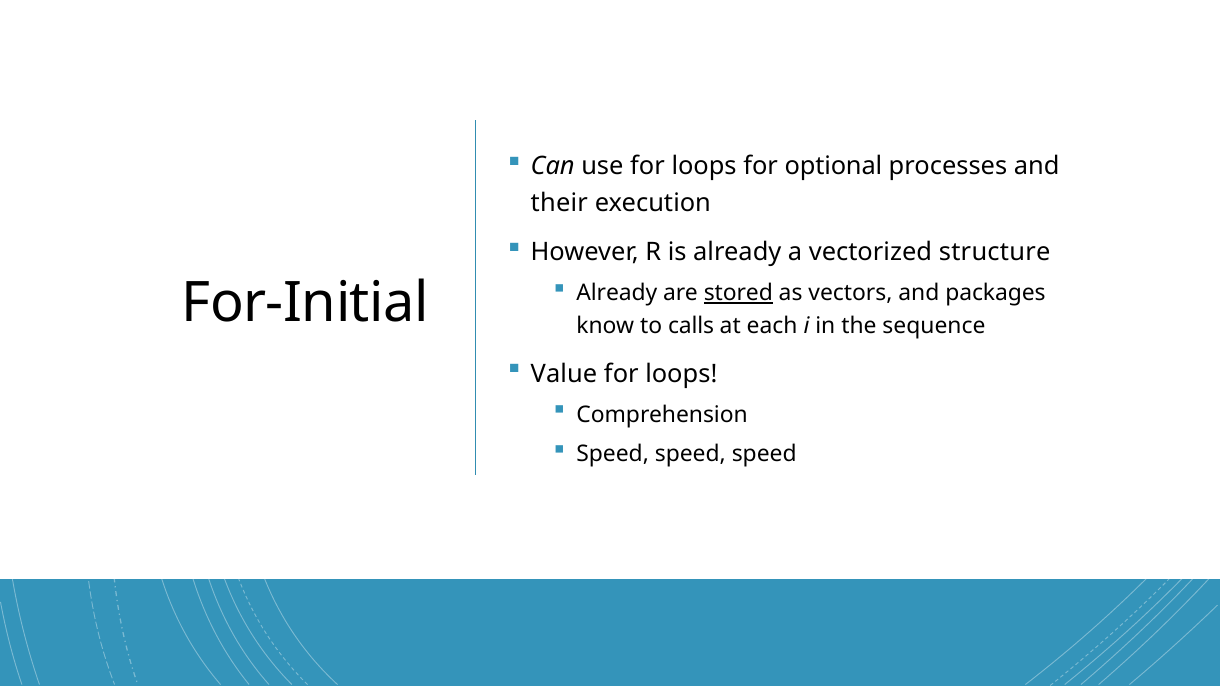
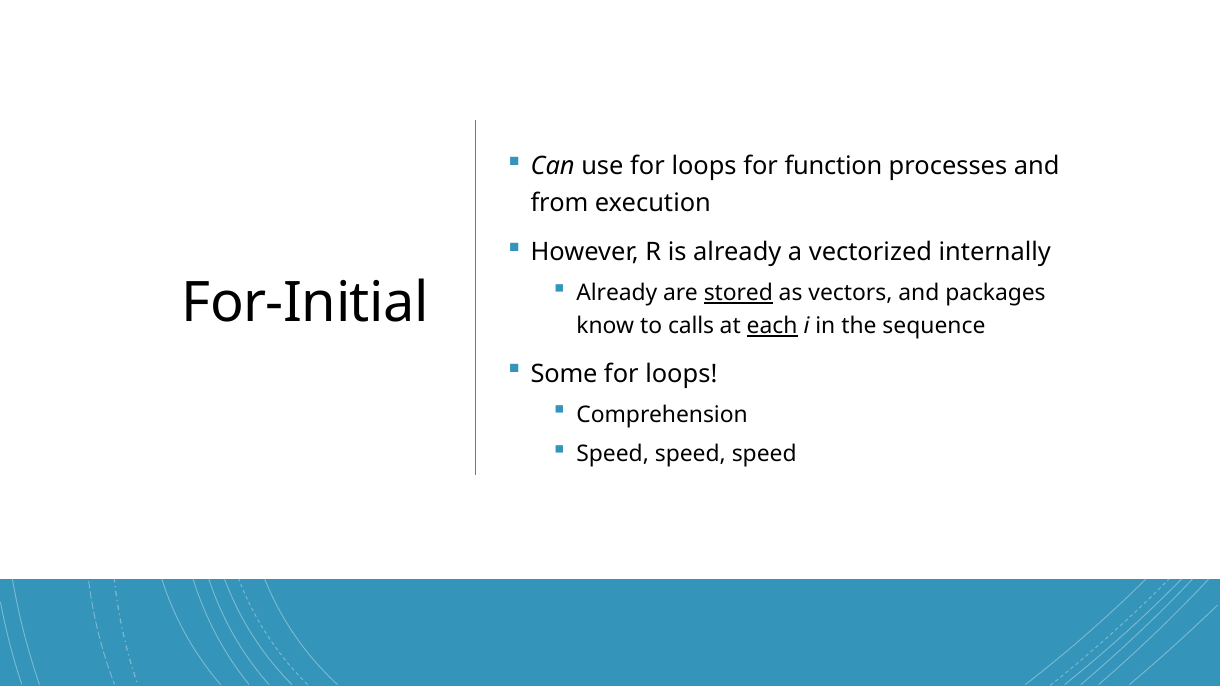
optional: optional -> function (833, 167)
their: their -> from (560, 203)
structure: structure -> internally (995, 253)
each underline: none -> present (772, 326)
Value: Value -> Some (564, 374)
